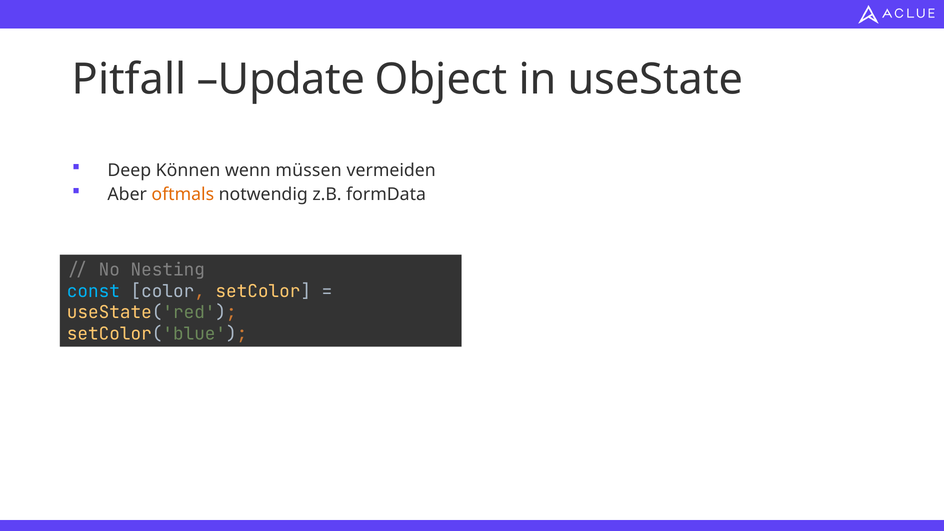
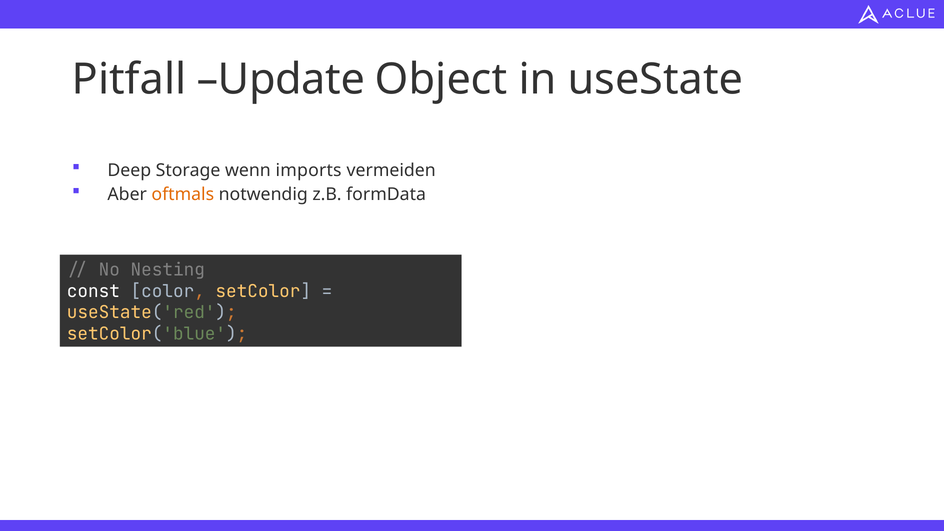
Können: Können -> Storage (188, 170)
müssen: müssen -> imports (309, 170)
const colour: light blue -> white (93, 291)
